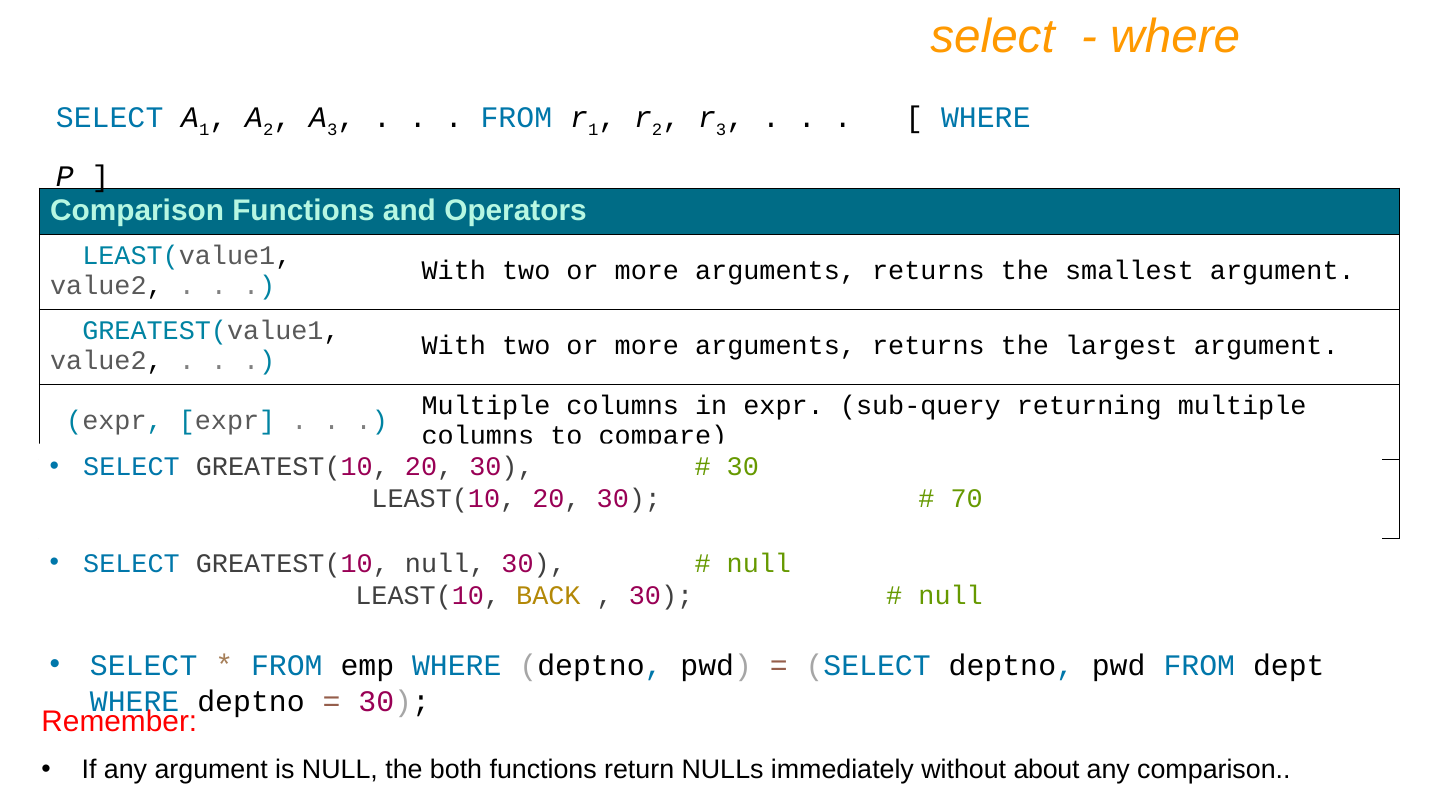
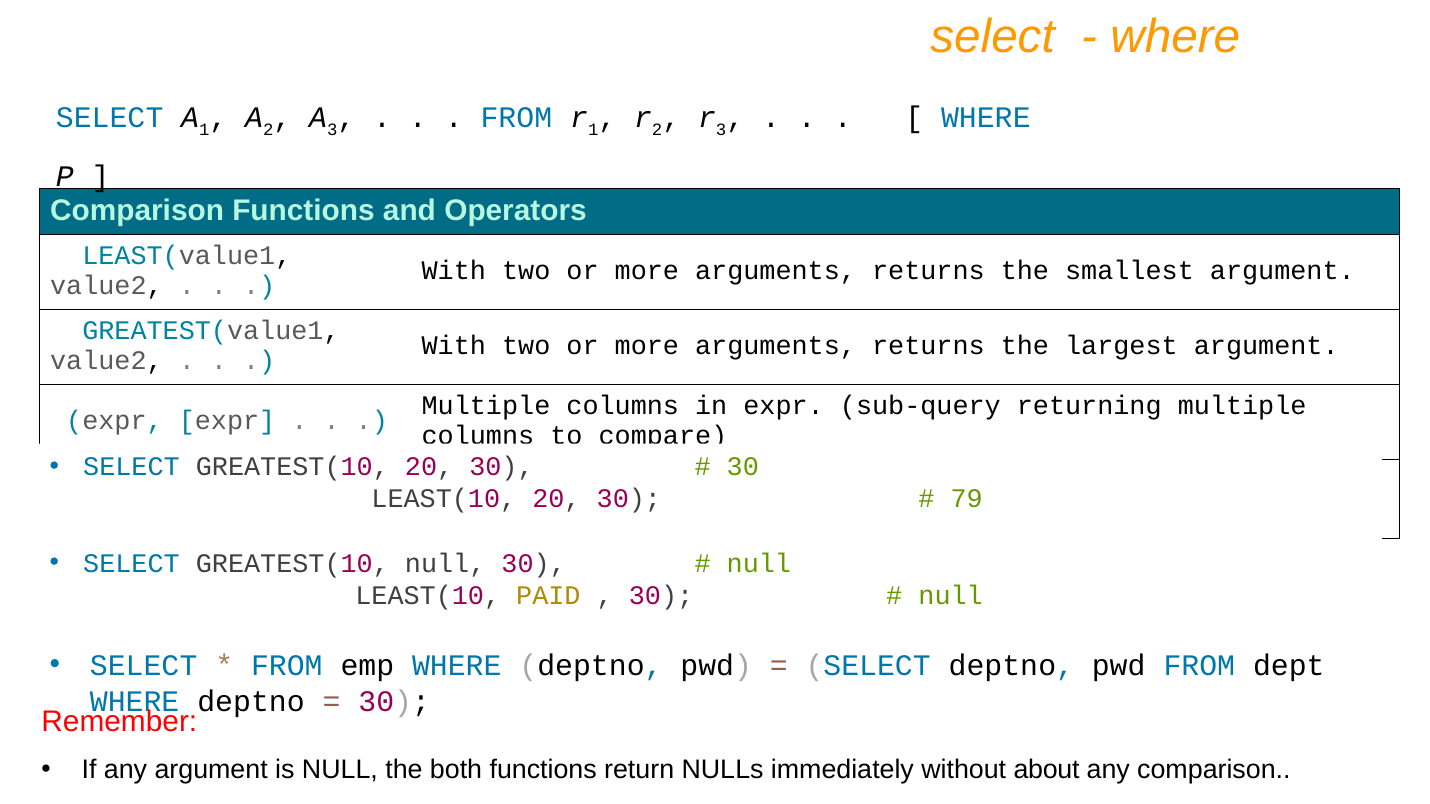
70: 70 -> 79 (967, 499)
BACK: BACK -> PAID (548, 596)
